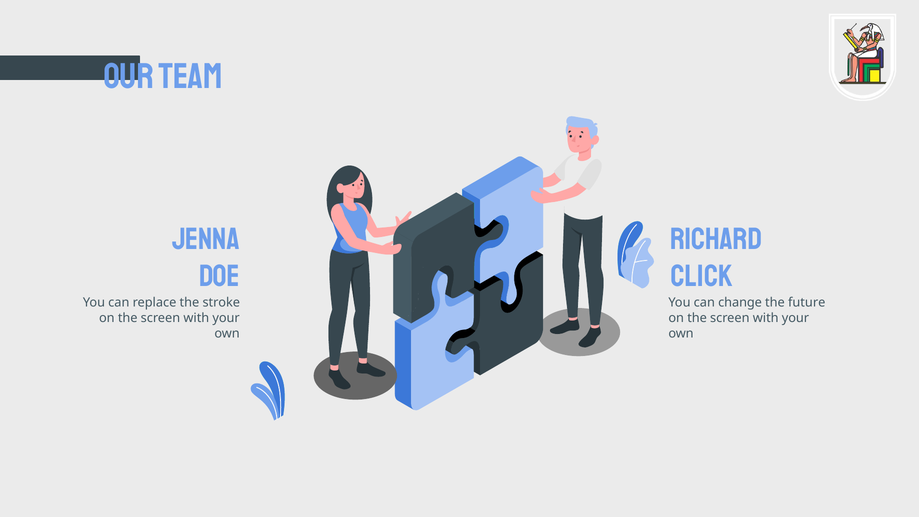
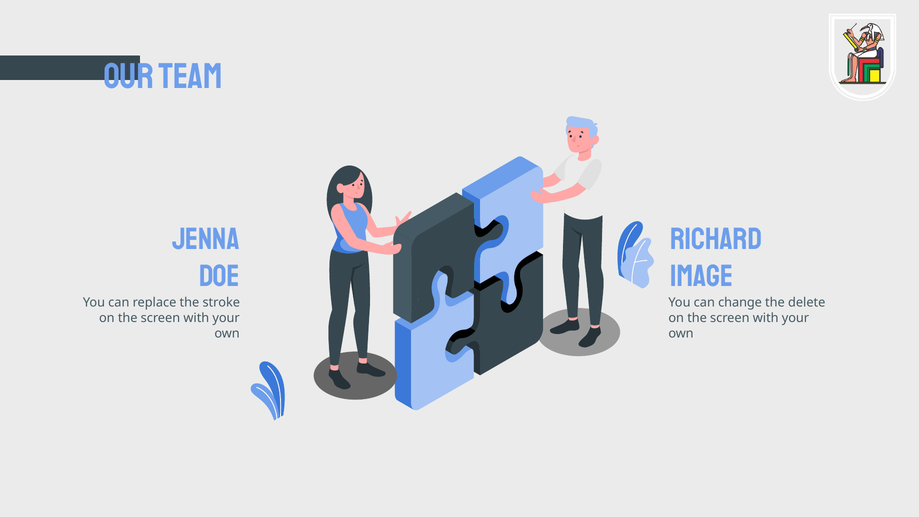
CLICK: CLICK -> IMAGE (702, 276)
future: future -> delete (807, 303)
